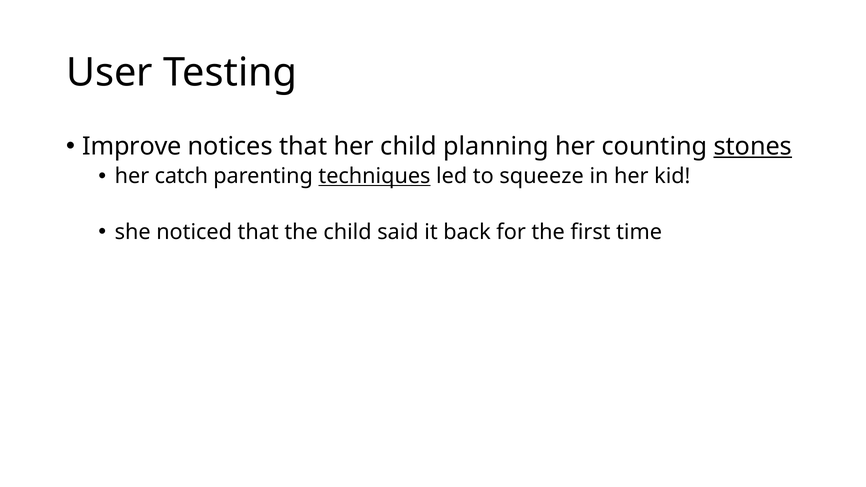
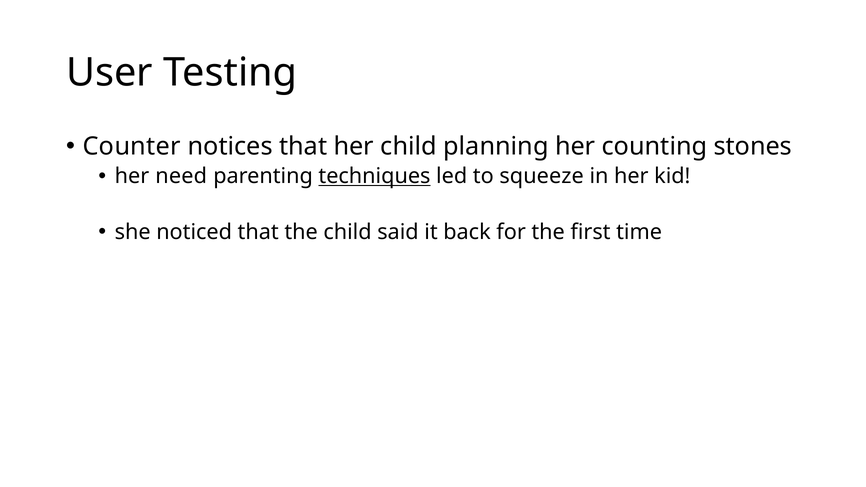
Improve: Improve -> Counter (132, 146)
stones underline: present -> none (753, 146)
catch: catch -> need (181, 176)
